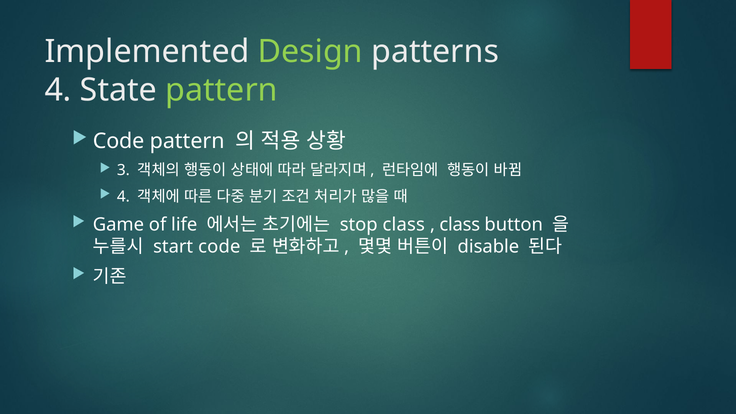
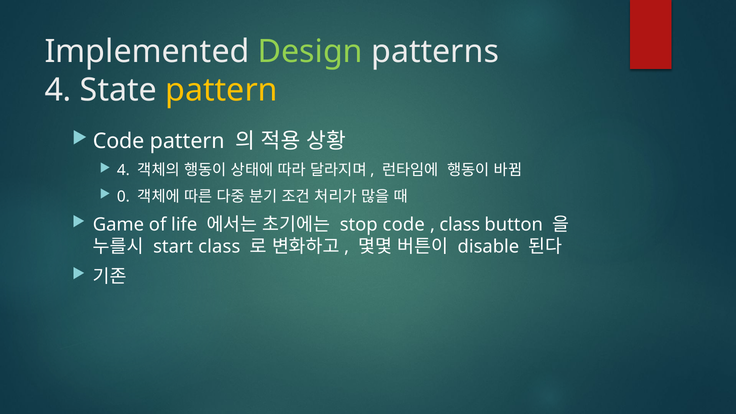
pattern colour: light green -> yellow (222, 90)
3: 3 -> 4 (123, 170)
4: 4 -> 0 (123, 196)
stop class: class -> code (404, 225)
start code: code -> class (219, 247)
